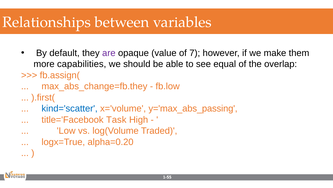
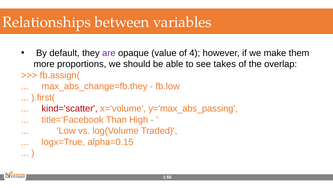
7: 7 -> 4 (195, 53)
capabilities: capabilities -> proportions (82, 64)
equal: equal -> takes (225, 64)
kind='scatter colour: blue -> red (70, 108)
Task: Task -> Than (116, 119)
alpha=0.20: alpha=0.20 -> alpha=0.15 (111, 142)
